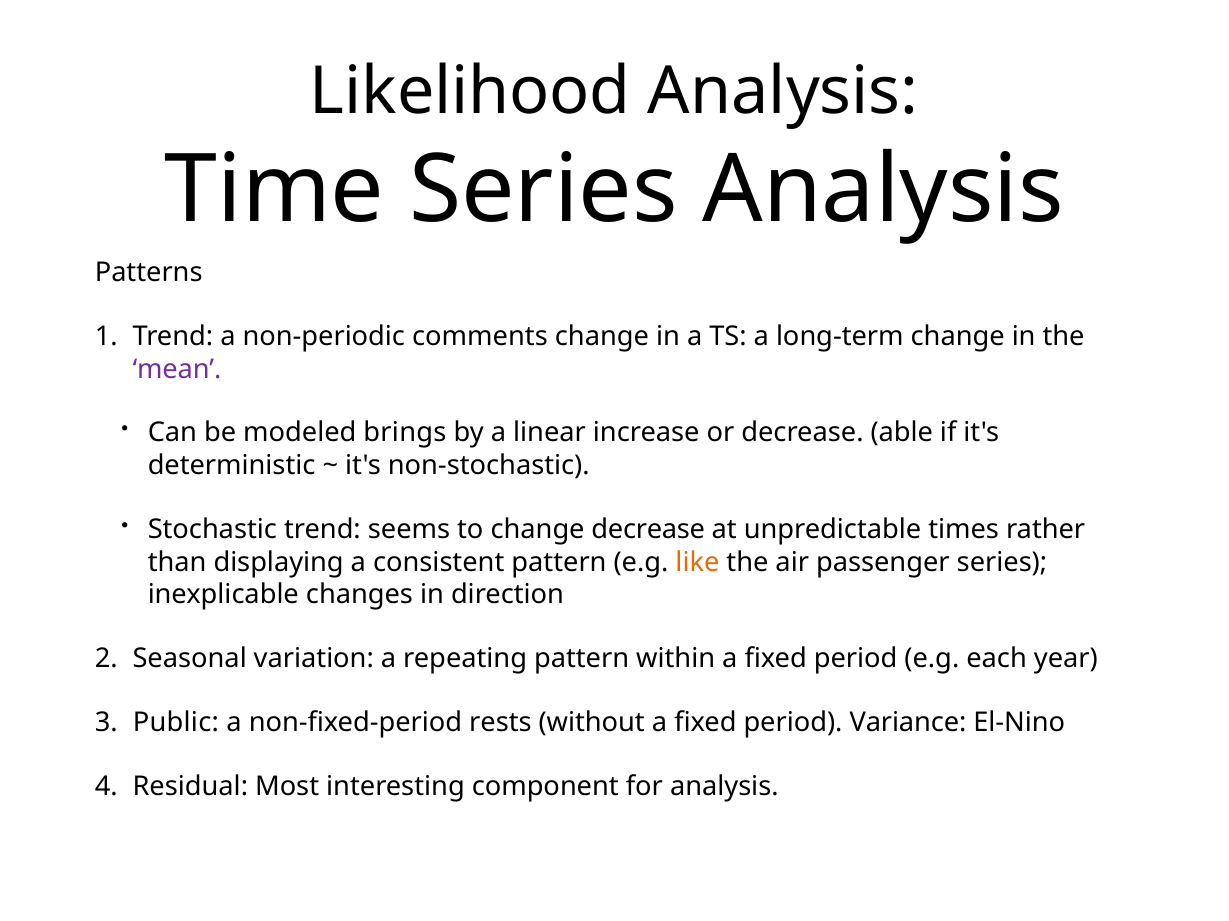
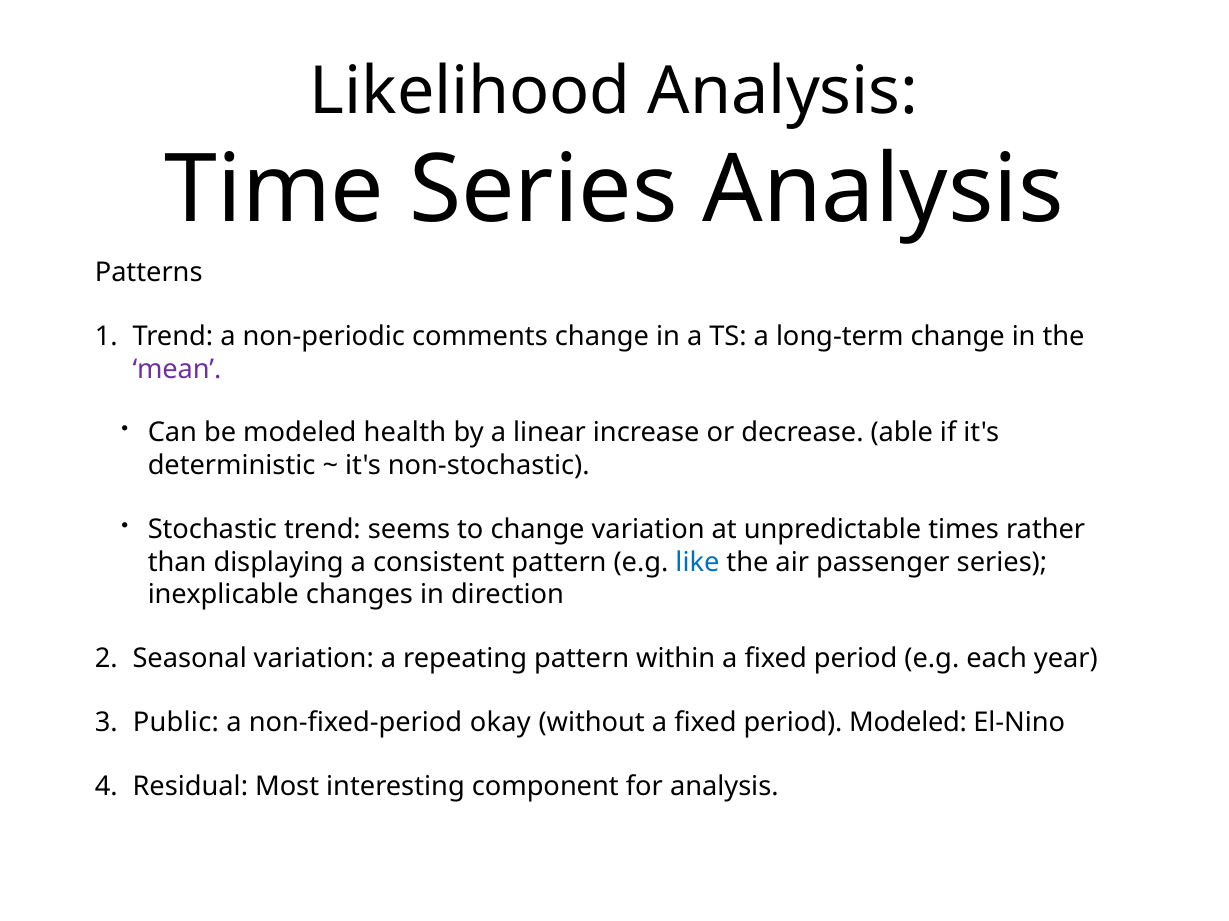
brings: brings -> health (405, 433)
change decrease: decrease -> variation (648, 530)
like colour: orange -> blue (697, 563)
rests: rests -> okay (500, 723)
period Variance: Variance -> Modeled (908, 723)
